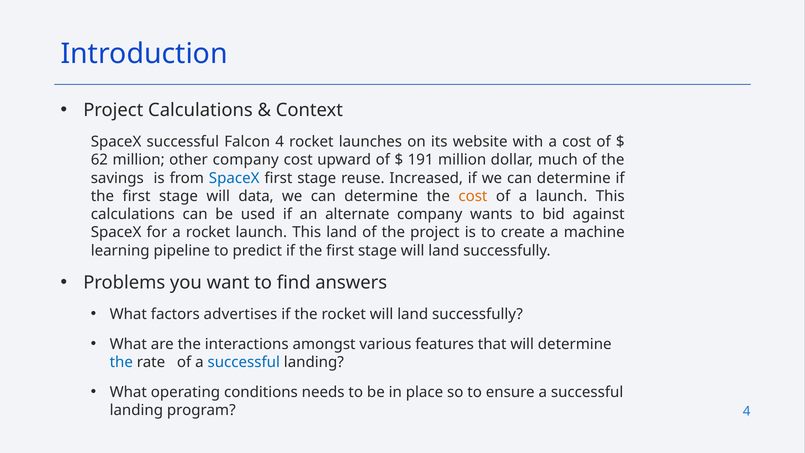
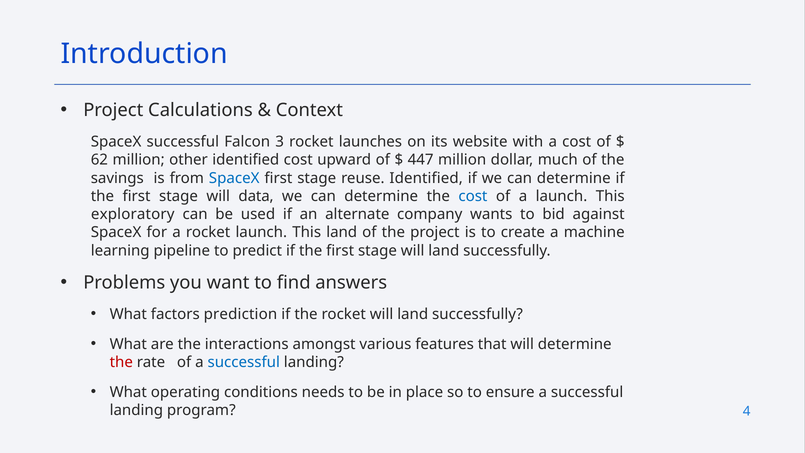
Falcon 4: 4 -> 3 (280, 142)
other company: company -> identified (246, 160)
191: 191 -> 447 (421, 160)
reuse Increased: Increased -> Identified (426, 178)
cost colour: orange -> blue (473, 196)
calculations: calculations -> exploratory (133, 214)
advertises: advertises -> prediction (240, 314)
the colour: blue -> red (121, 362)
